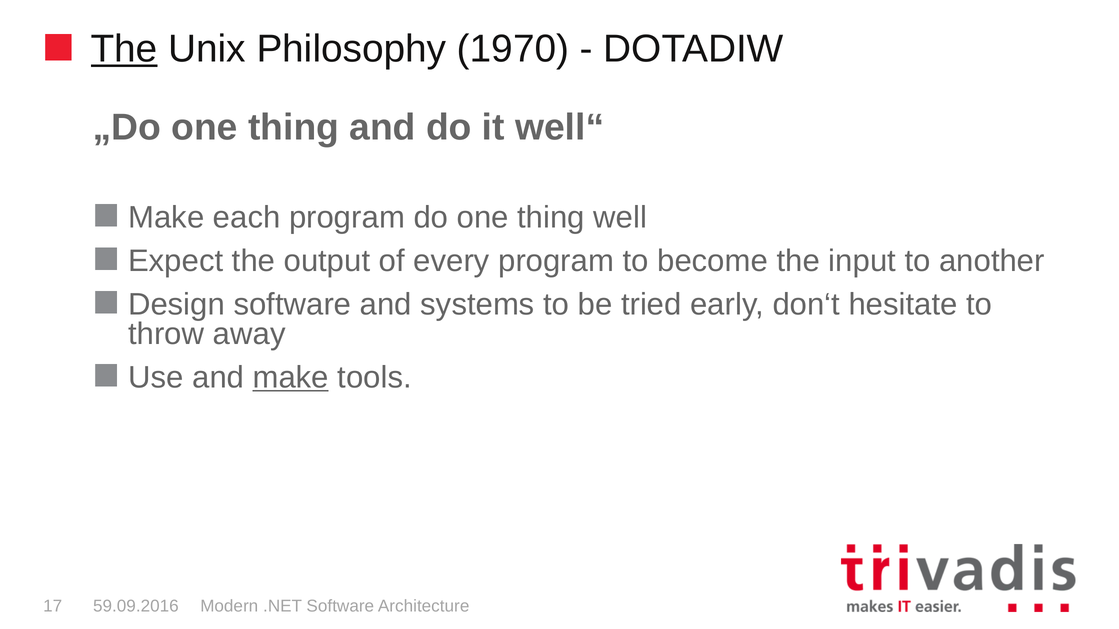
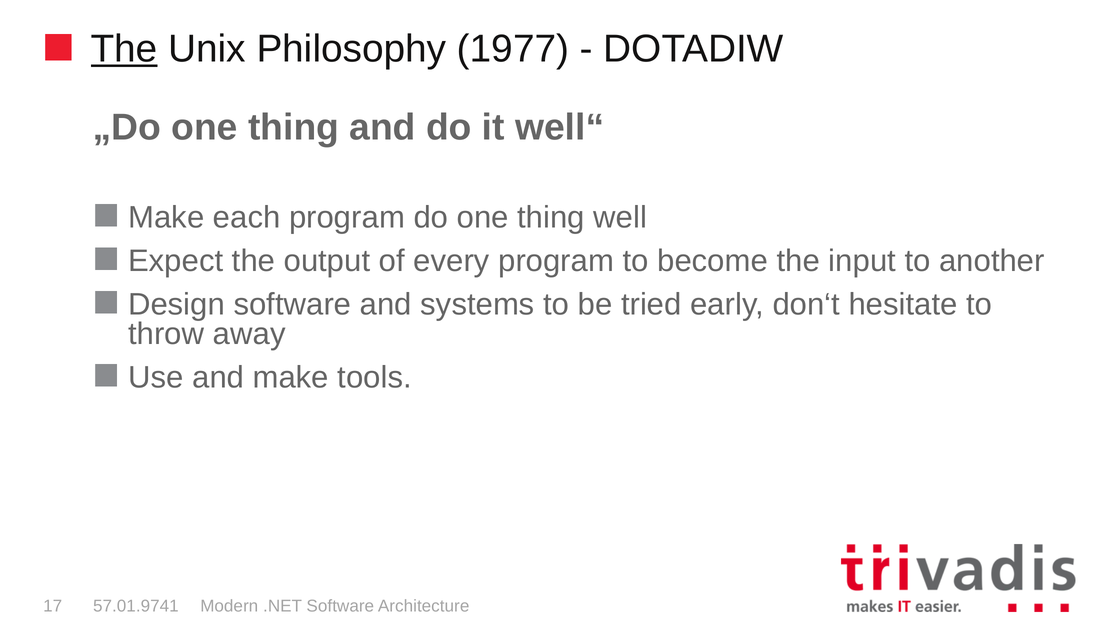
1970: 1970 -> 1977 (513, 49)
make underline: present -> none (291, 378)
59.09.2016: 59.09.2016 -> 57.01.9741 (136, 606)
